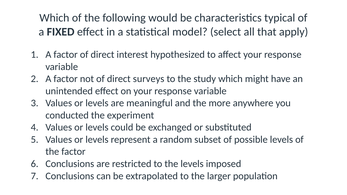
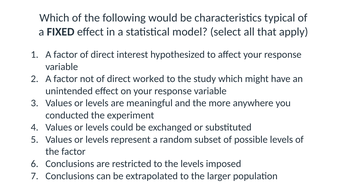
surveys: surveys -> worked (149, 79)
